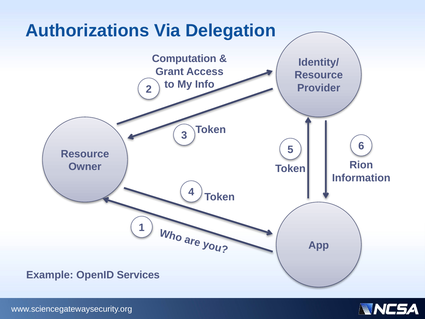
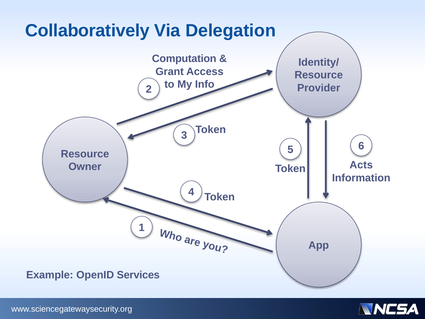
Authorizations: Authorizations -> Collaboratively (87, 31)
Rion: Rion -> Acts (361, 165)
